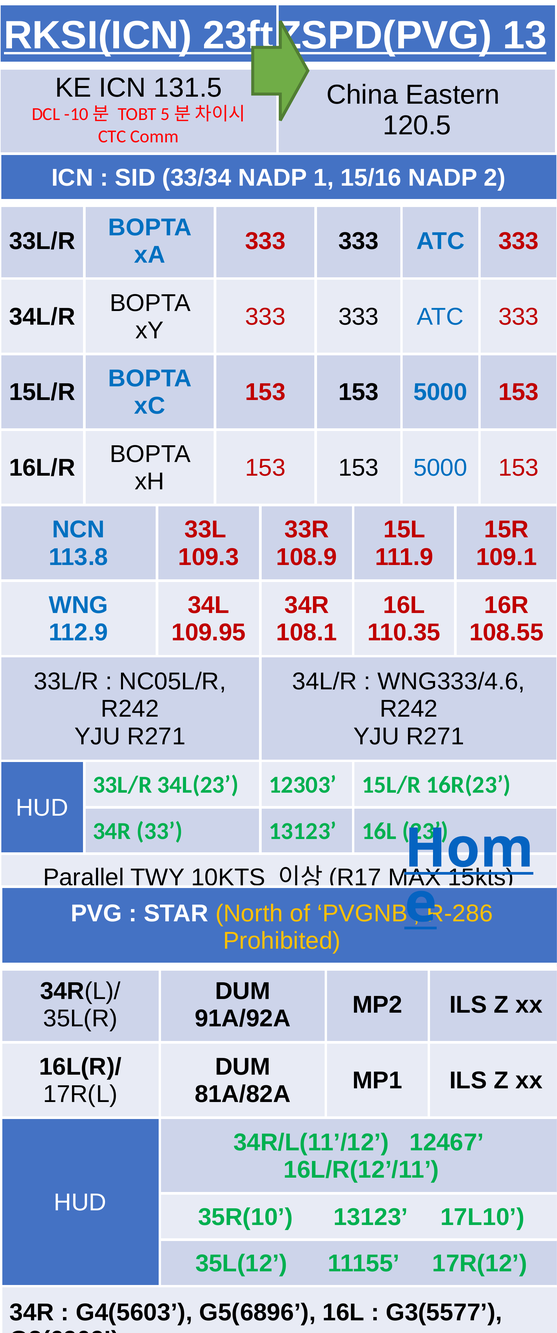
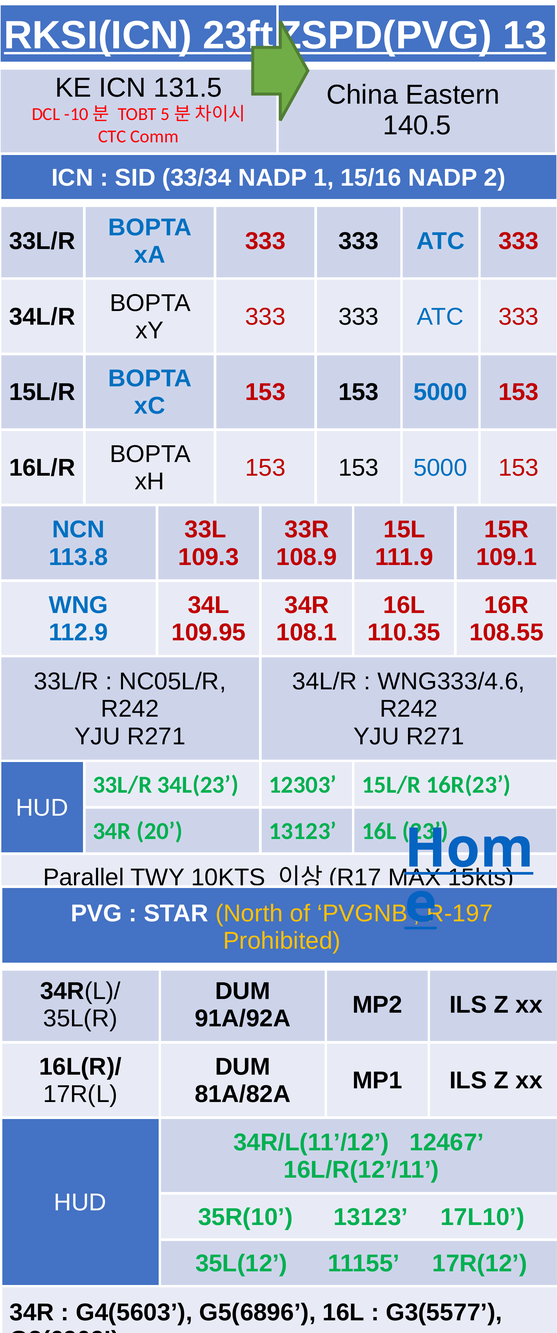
120.5: 120.5 -> 140.5 (417, 125)
33: 33 -> 20 (160, 831)
R-286: R-286 -> R-197 (460, 913)
